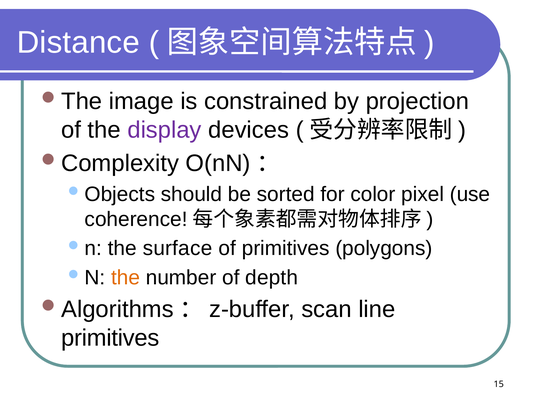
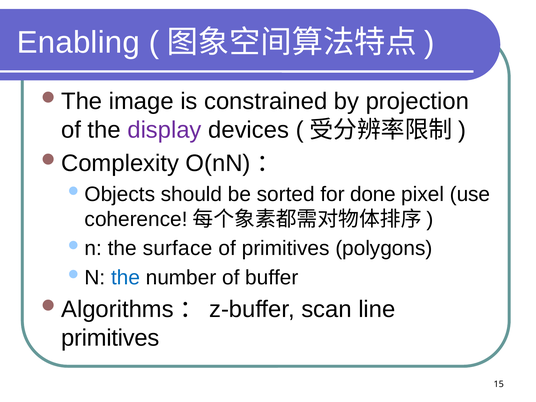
Distance: Distance -> Enabling (78, 42)
color: color -> done (373, 194)
the colour: orange -> blue (126, 278)
depth: depth -> buffer (272, 278)
